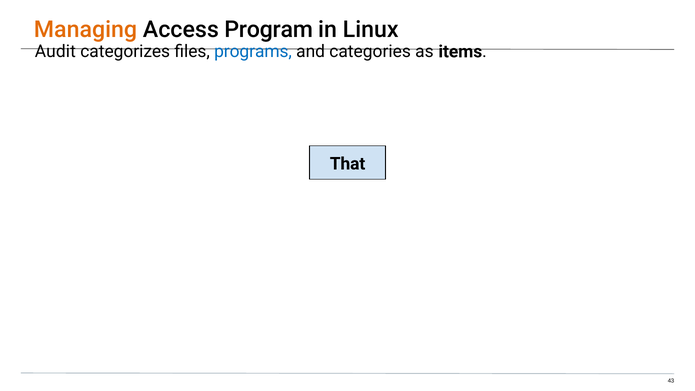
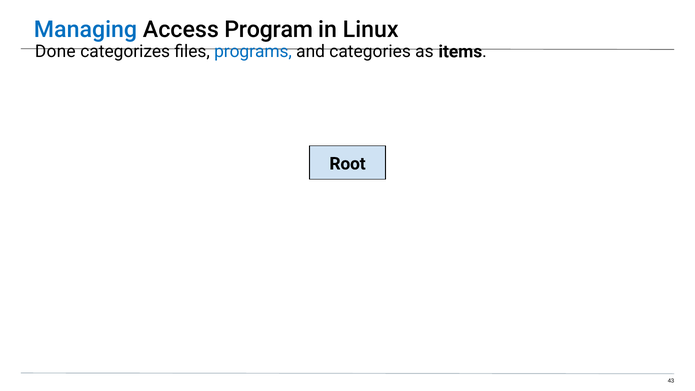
Managing colour: orange -> blue (85, 29)
Audit: Audit -> Done (55, 52)
That: That -> Root (348, 164)
